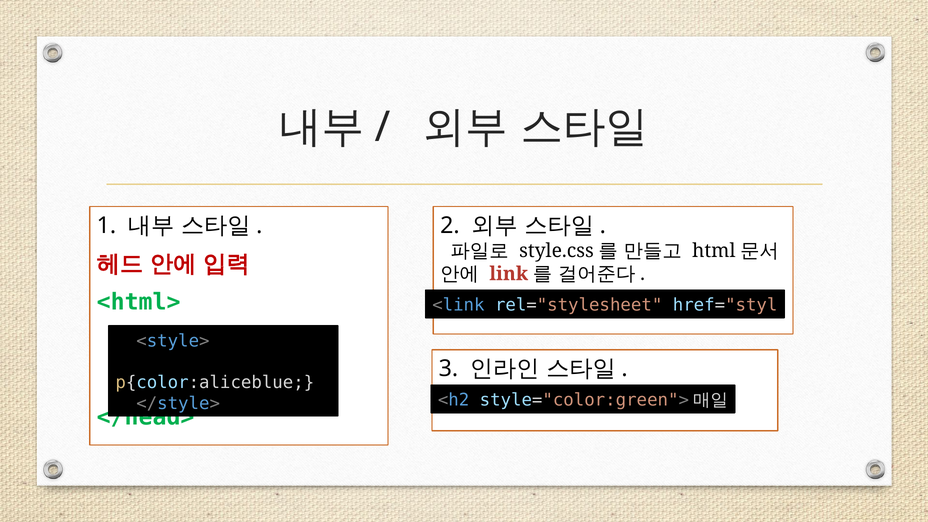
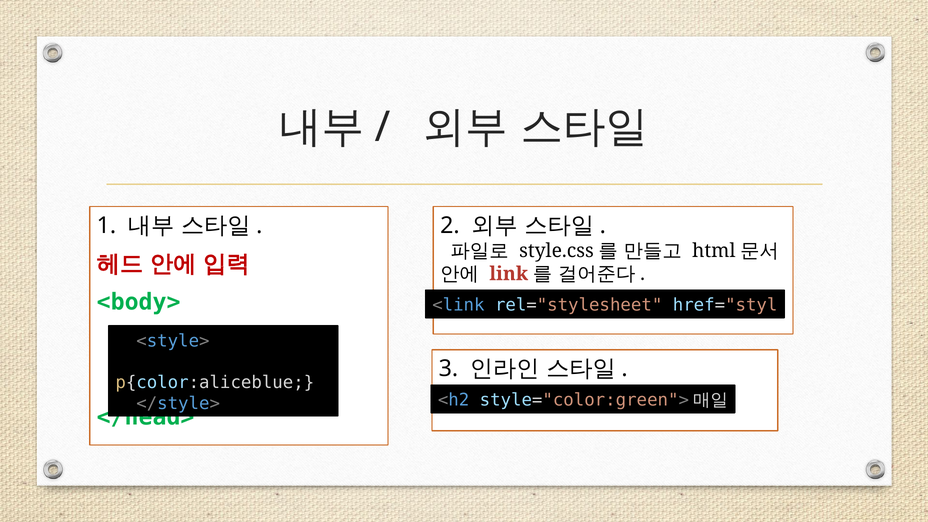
<html>: <html> -> <body> (139, 302)
